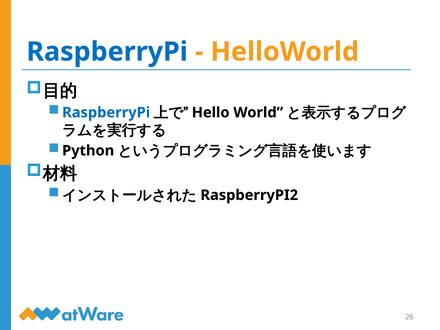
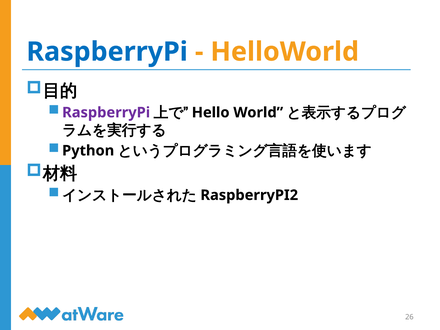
RaspberryPi colour: blue -> purple (106, 113)
